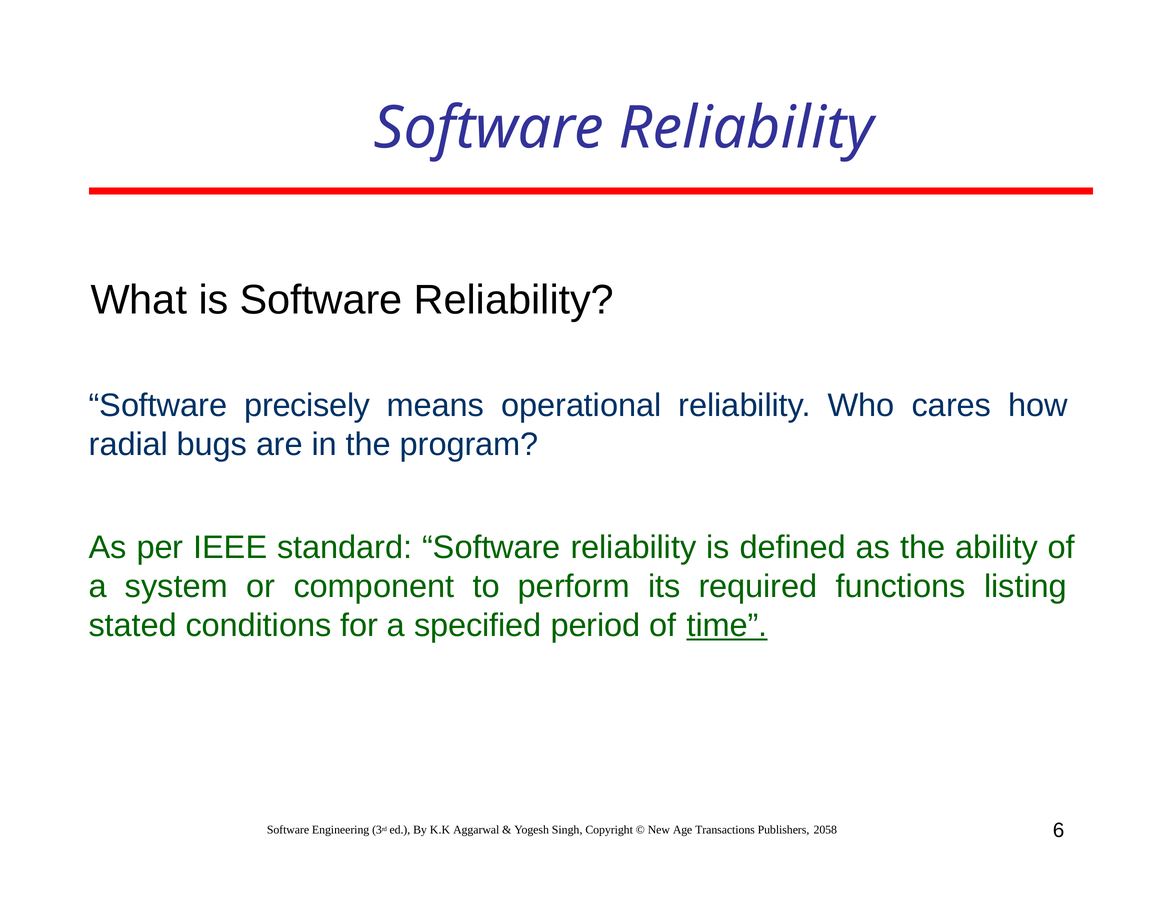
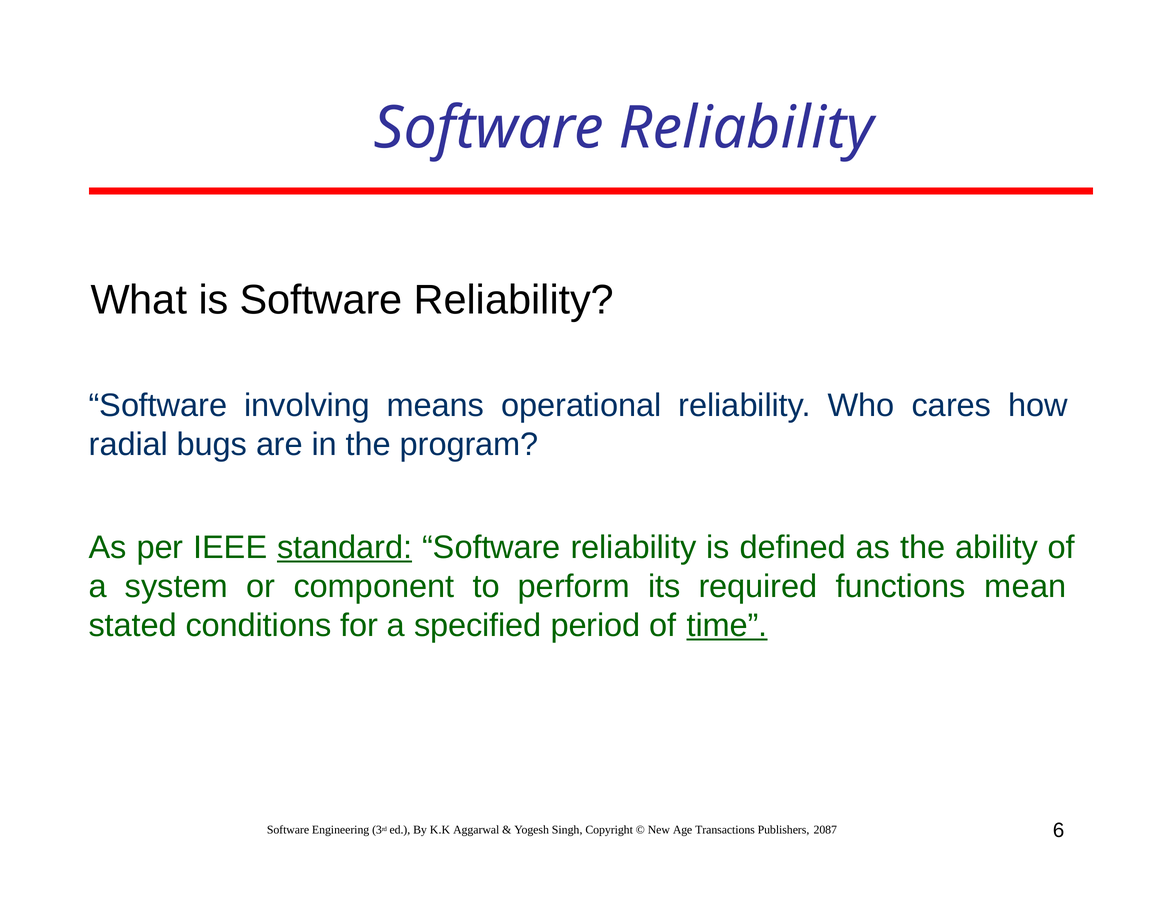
precisely: precisely -> involving (307, 406)
standard underline: none -> present (345, 548)
listing: listing -> mean (1025, 587)
2058: 2058 -> 2087 (825, 830)
